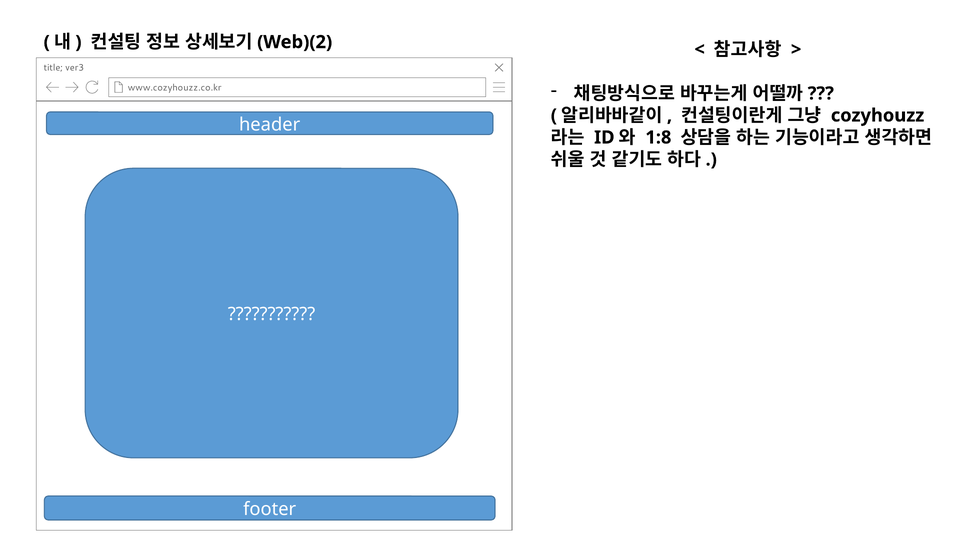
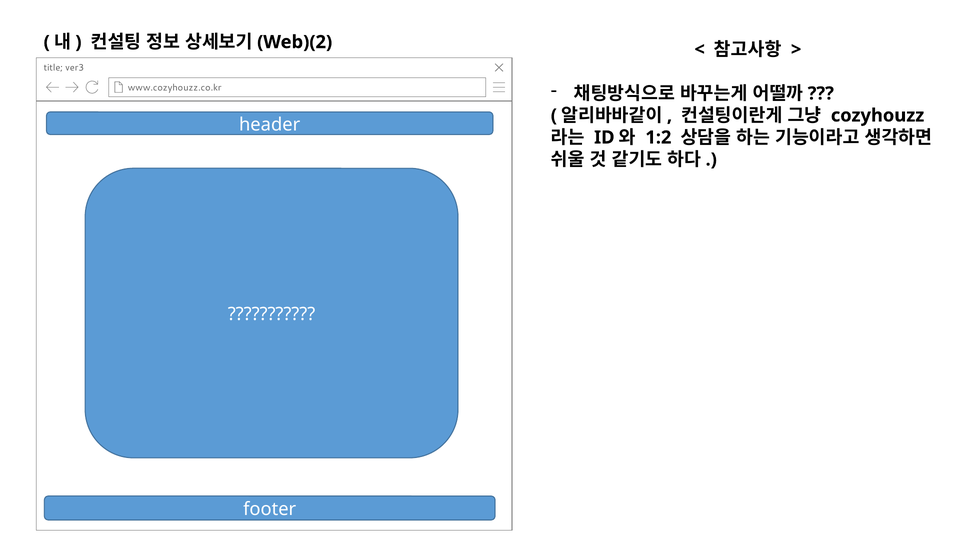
1:8: 1:8 -> 1:2 (658, 137)
